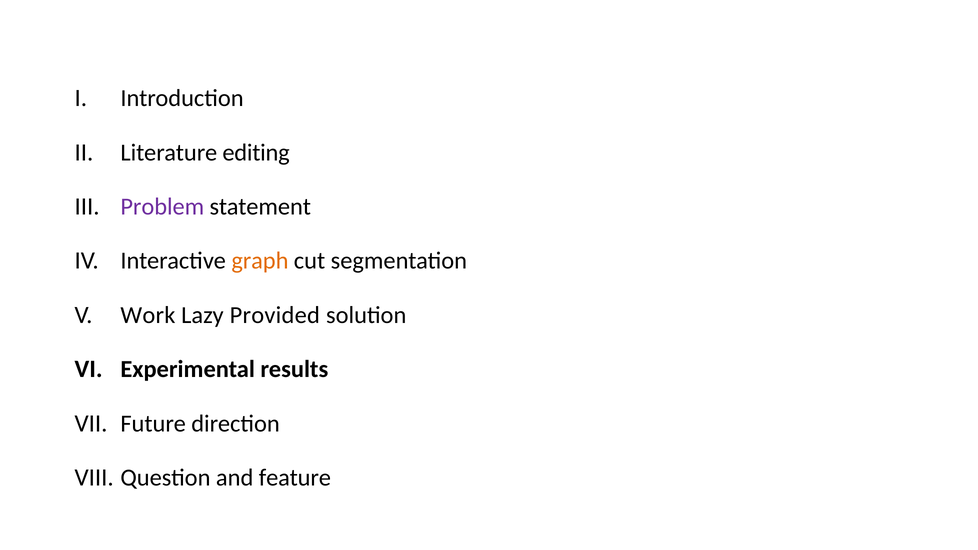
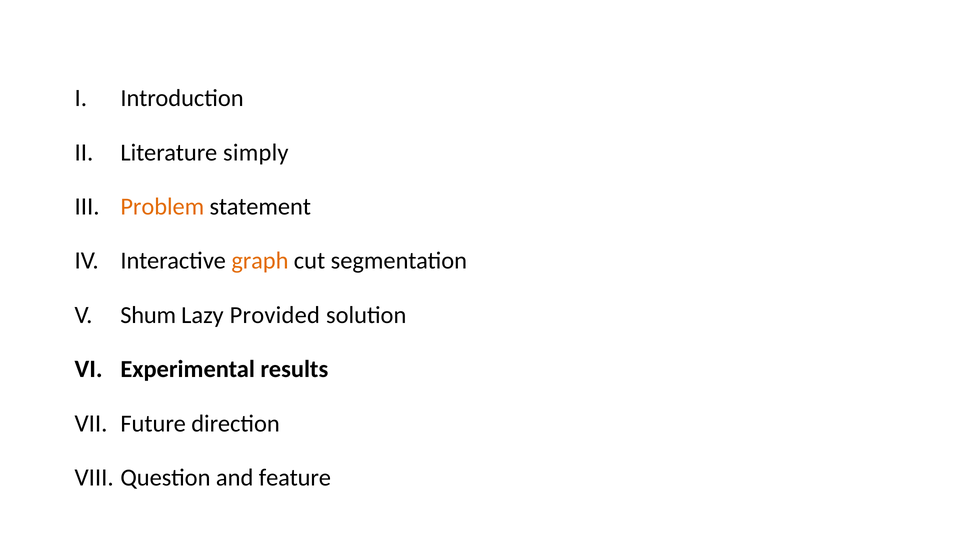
editing: editing -> simply (256, 153)
Problem colour: purple -> orange (162, 207)
Work: Work -> Shum (148, 315)
